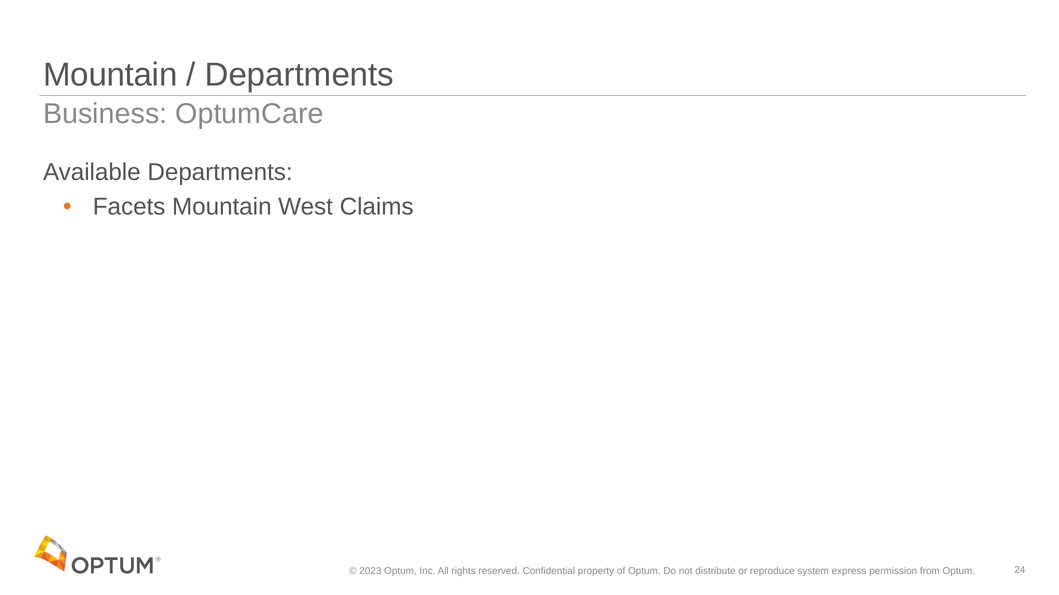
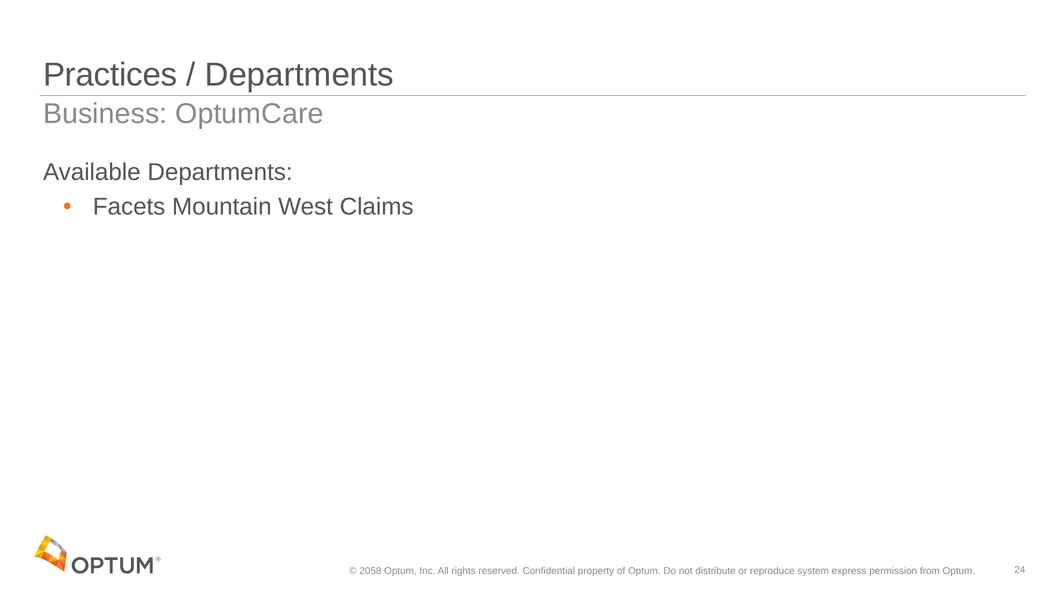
Mountain: Mountain -> Practices (110, 75)
2023: 2023 -> 2058 (370, 571)
